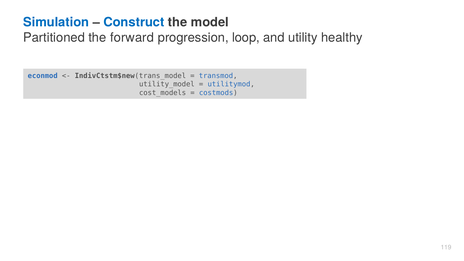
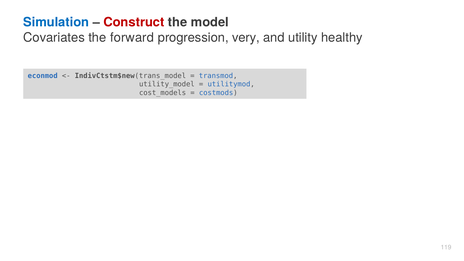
Construct colour: blue -> red (134, 22)
Partitioned: Partitioned -> Covariates (54, 38)
loop: loop -> very (246, 38)
